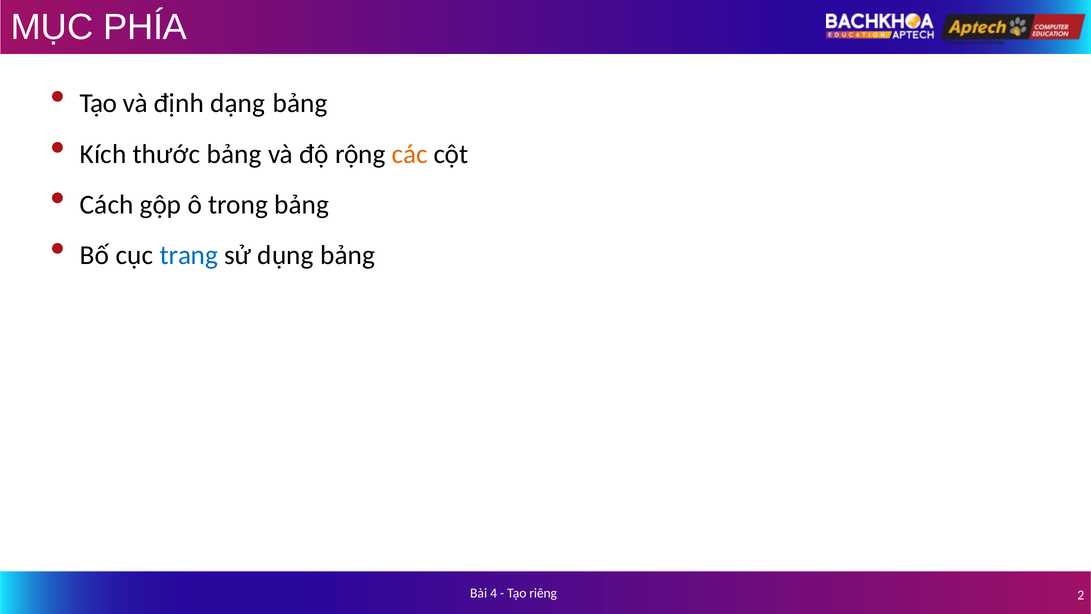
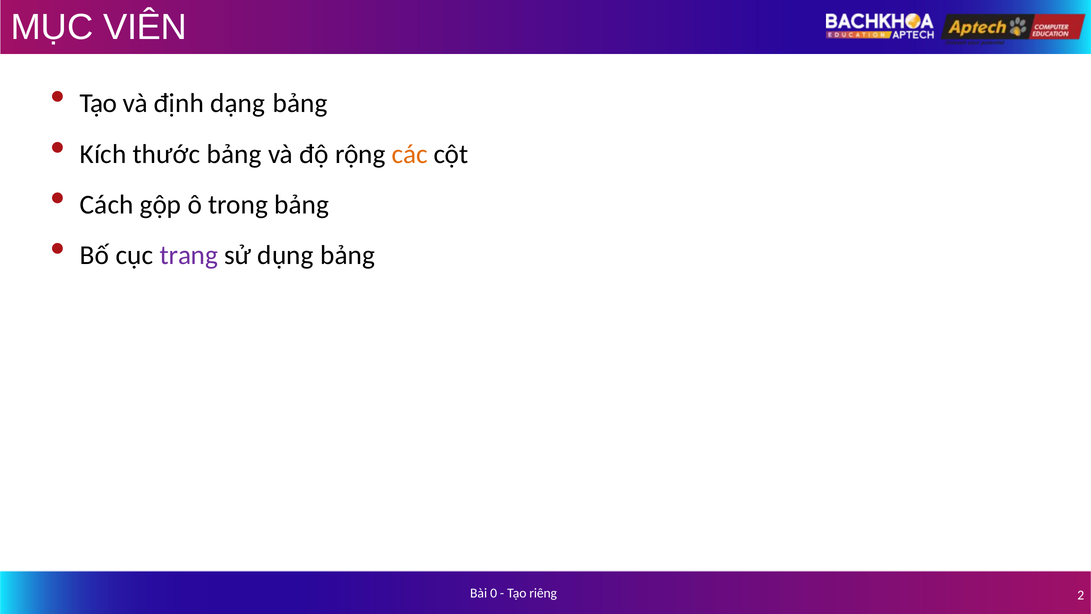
PHÍA: PHÍA -> VIÊN (145, 27)
trang colour: blue -> purple (189, 255)
4: 4 -> 0 (494, 593)
